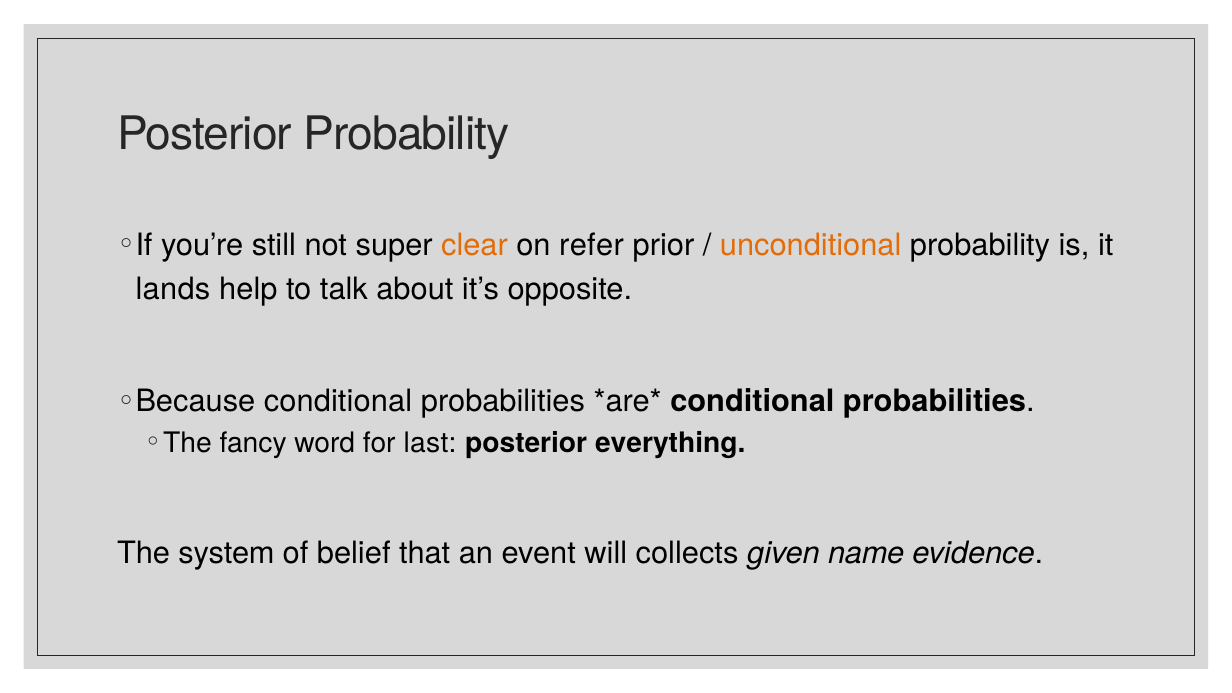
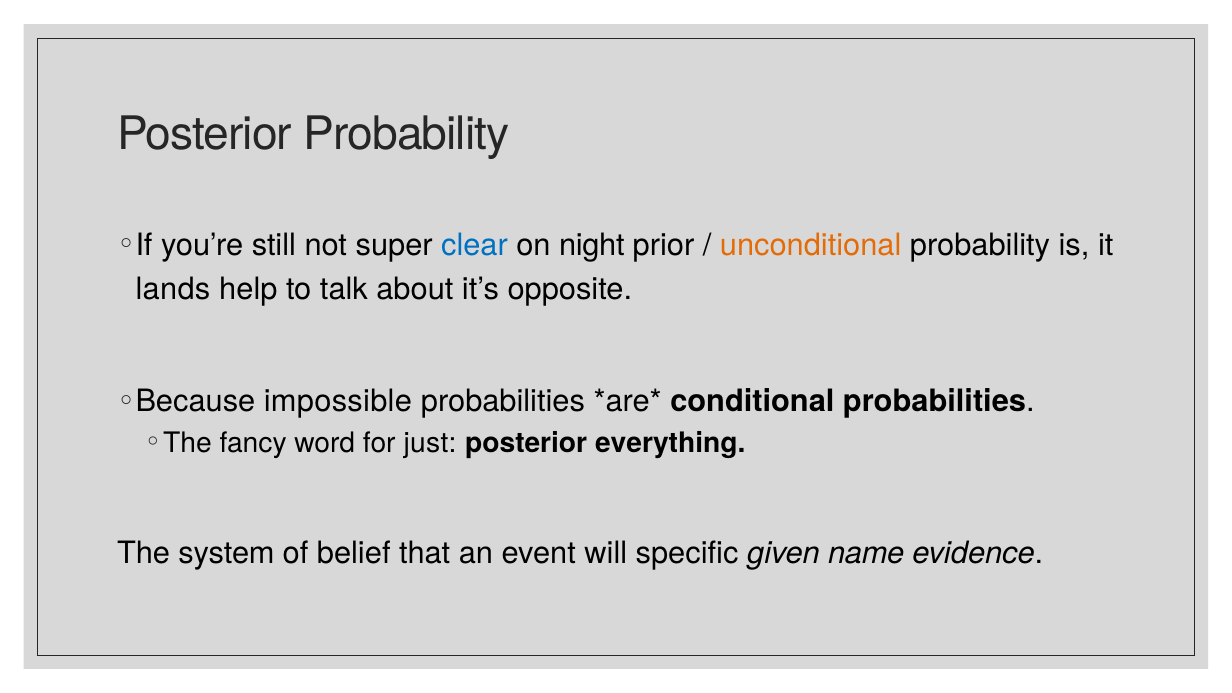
clear colour: orange -> blue (474, 245)
refer: refer -> night (592, 245)
conditional: conditional -> impossible (338, 401)
last: last -> just (430, 443)
collects: collects -> specific (687, 553)
